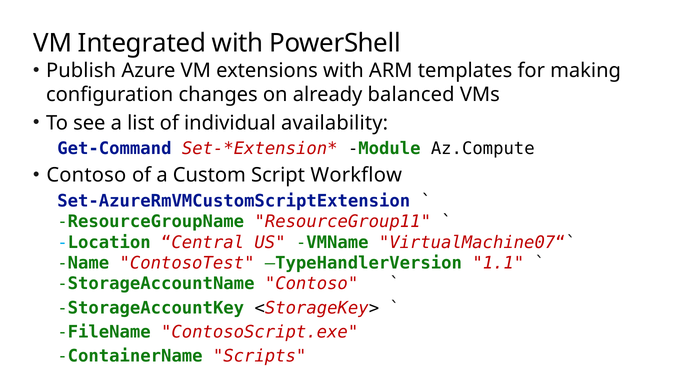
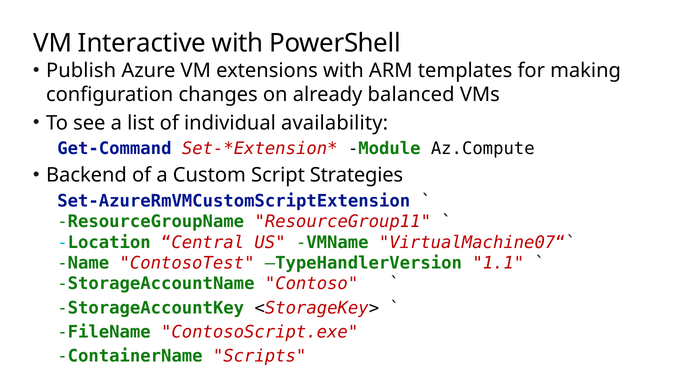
Integrated: Integrated -> Interactive (142, 43)
Contoso: Contoso -> Backend (86, 175)
Workflow: Workflow -> Strategies (356, 175)
